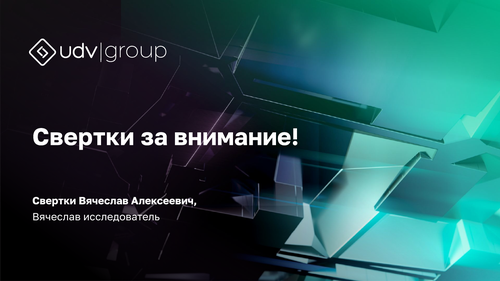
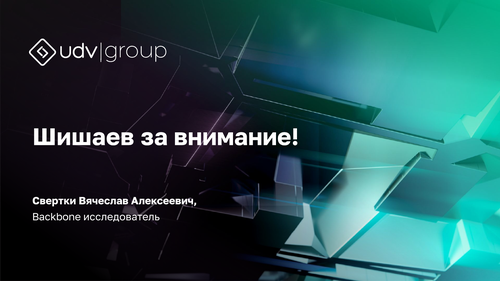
Свертки: Свертки -> Шишаев (83, 137)
Вячеслав: Вячеслав -> Backbone (57, 217)
